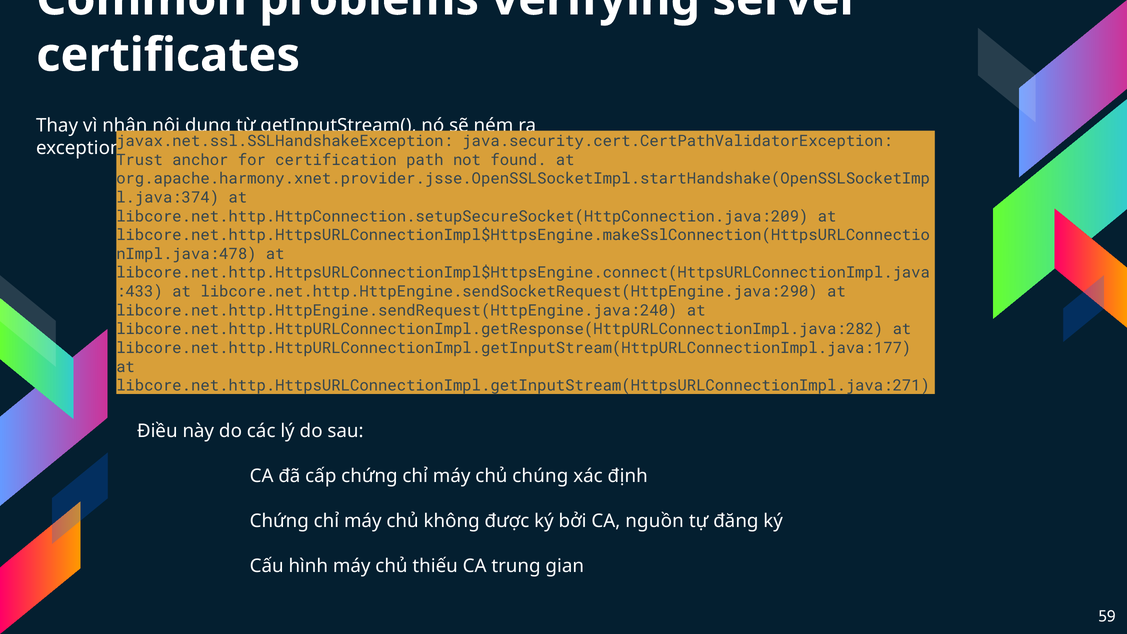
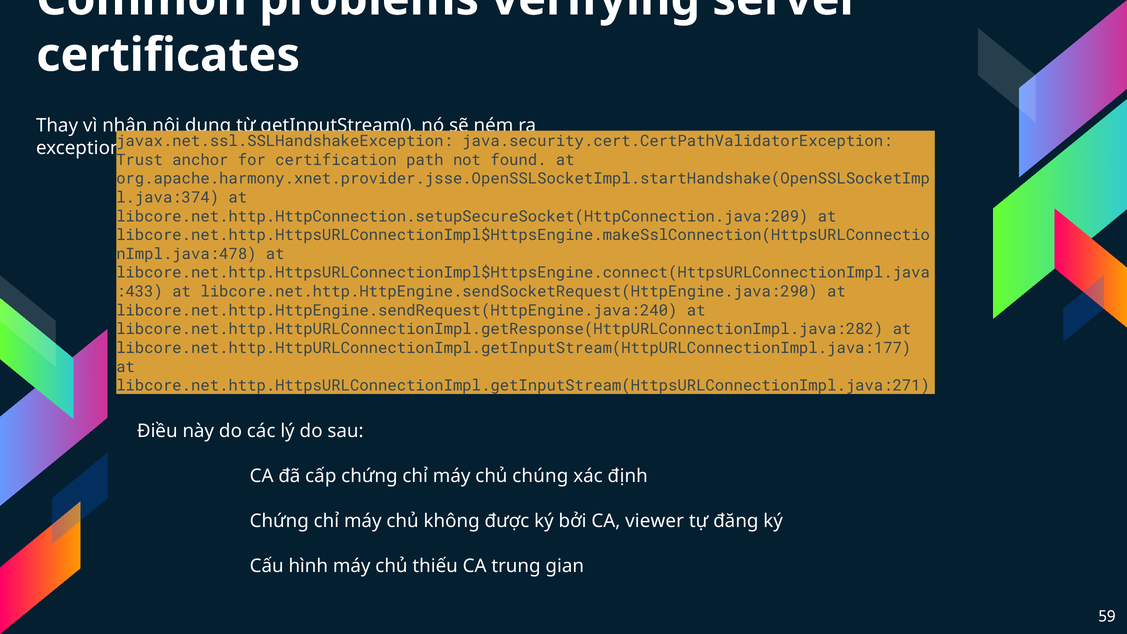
nguồn: nguồn -> viewer (655, 521)
